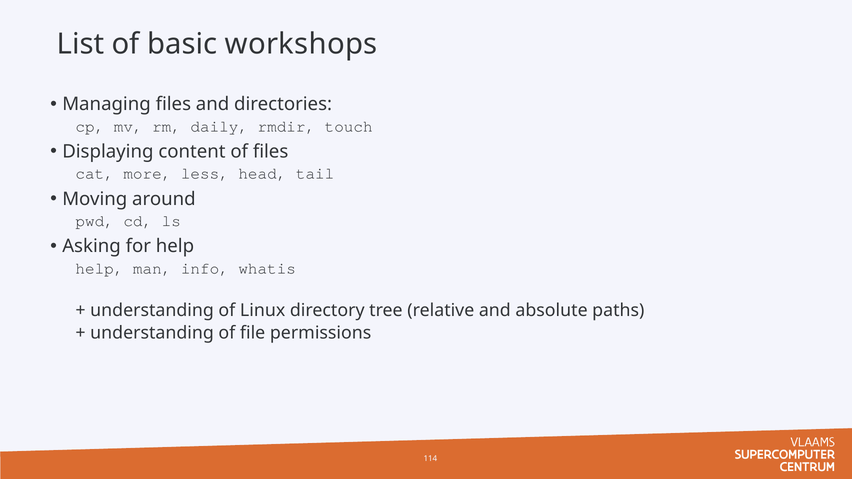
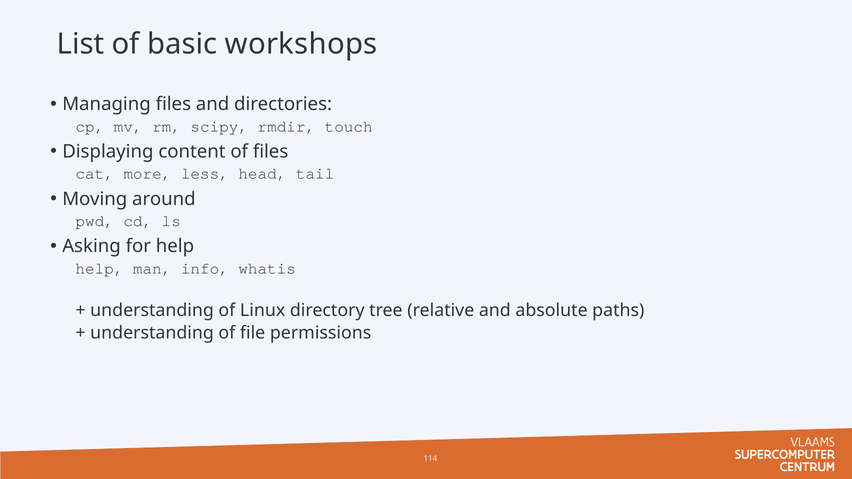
daily: daily -> scipy (219, 126)
